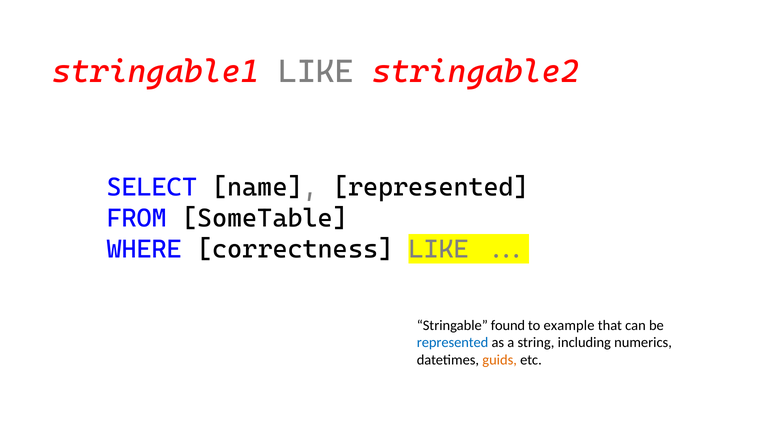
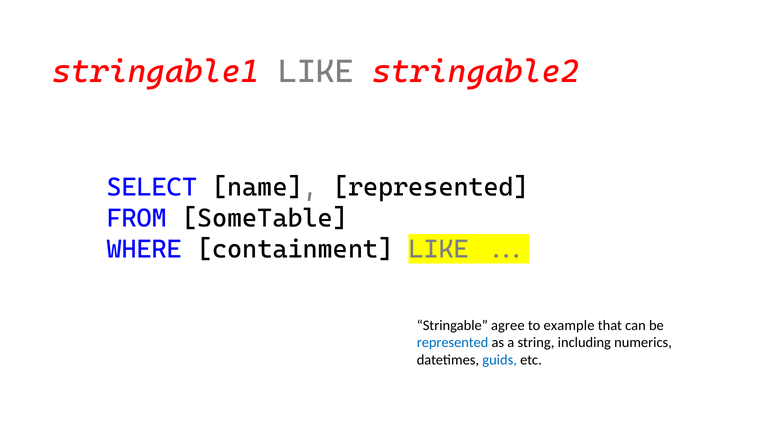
correctness: correctness -> containment (295, 249)
found: found -> agree (508, 326)
guids colour: orange -> blue (500, 360)
